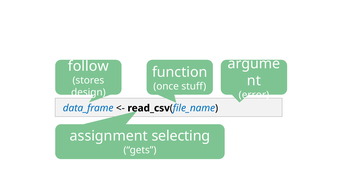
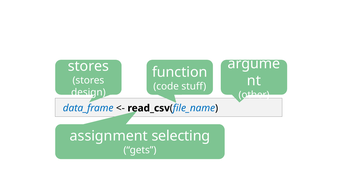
follow: follow -> stores (88, 66)
once: once -> code (166, 86)
error: error -> other (254, 95)
